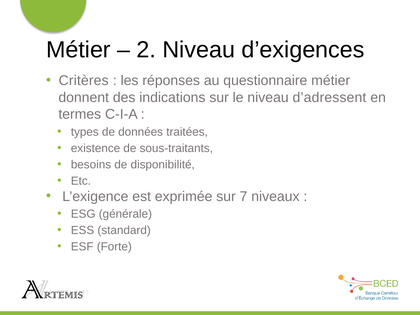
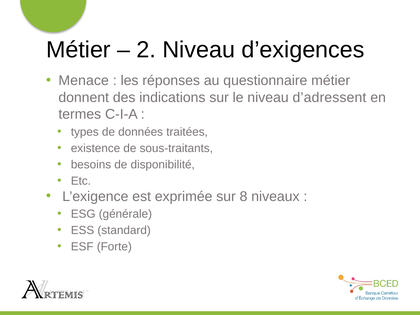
Critères: Critères -> Menace (84, 81)
7: 7 -> 8 (243, 196)
